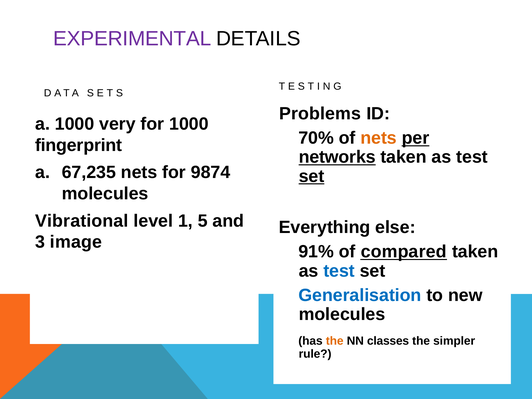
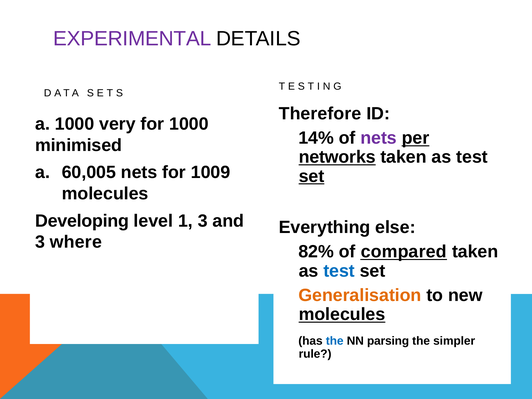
Problems: Problems -> Therefore (320, 114)
70%: 70% -> 14% (316, 138)
nets colour: orange -> purple (379, 138)
fingerprint: fingerprint -> minimised (79, 145)
67,235: 67,235 -> 60,005 (89, 172)
9874: 9874 -> 1009 (211, 172)
Vibrational: Vibrational -> Developing (82, 221)
1 5: 5 -> 3 (203, 221)
image: image -> where (76, 242)
91%: 91% -> 82% (316, 252)
Generalisation colour: blue -> orange (360, 295)
molecules underline: none -> present (342, 314)
the colour: orange -> blue (335, 341)
classes: classes -> parsing (388, 341)
